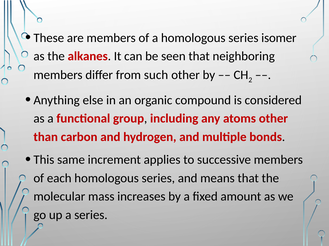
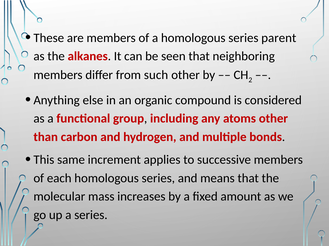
isomer: isomer -> parent (279, 38)
